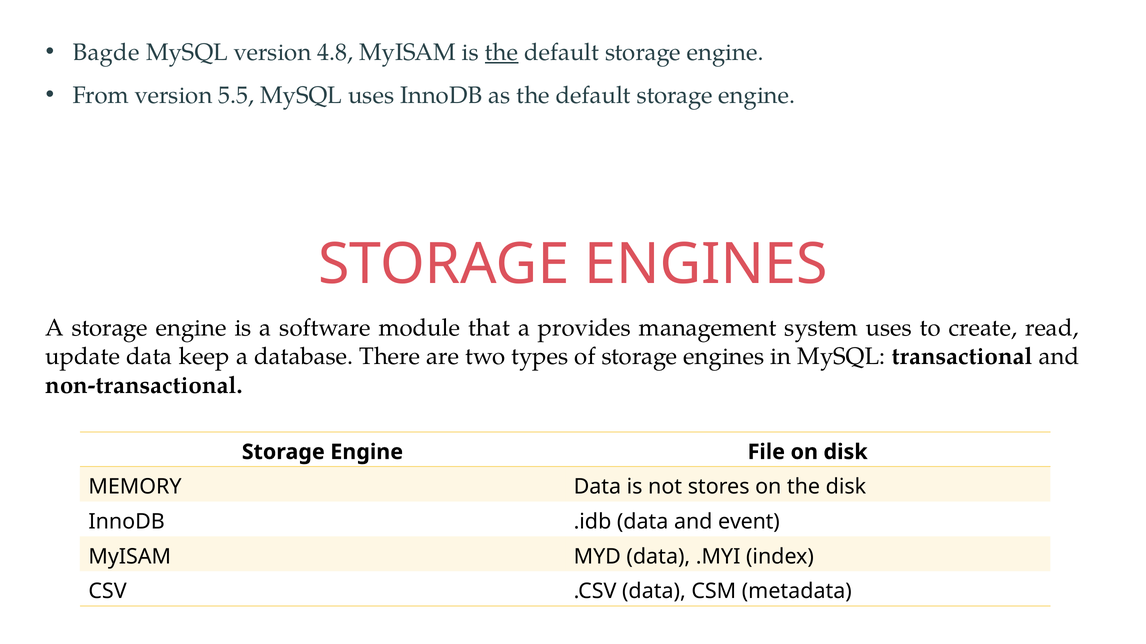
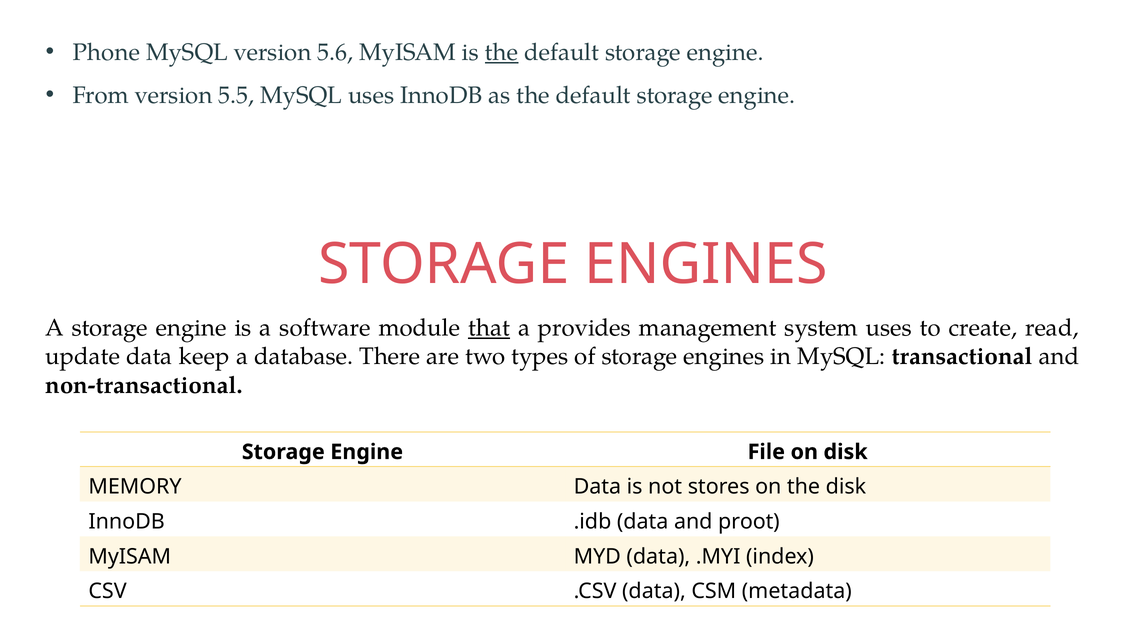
Bagde: Bagde -> Phone (106, 52)
4.8: 4.8 -> 5.6 (335, 52)
that underline: none -> present (489, 328)
event: event -> proot (749, 522)
